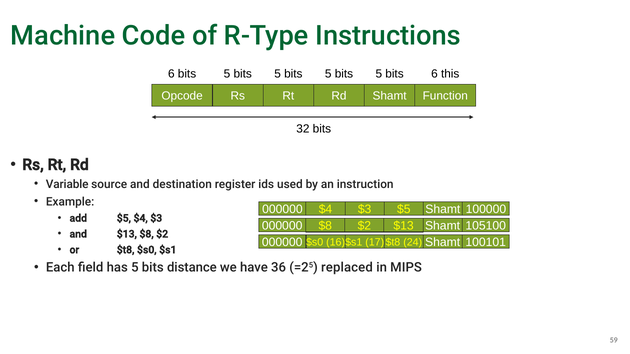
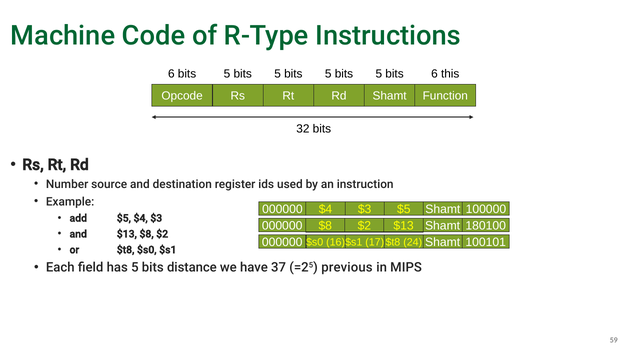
Variable: Variable -> Number (67, 184)
105100: 105100 -> 180100 (486, 226)
36: 36 -> 37 (279, 268)
replaced: replaced -> previous (347, 268)
